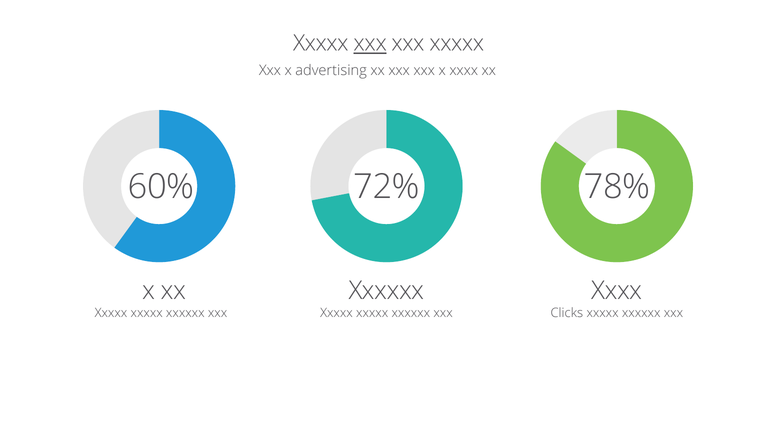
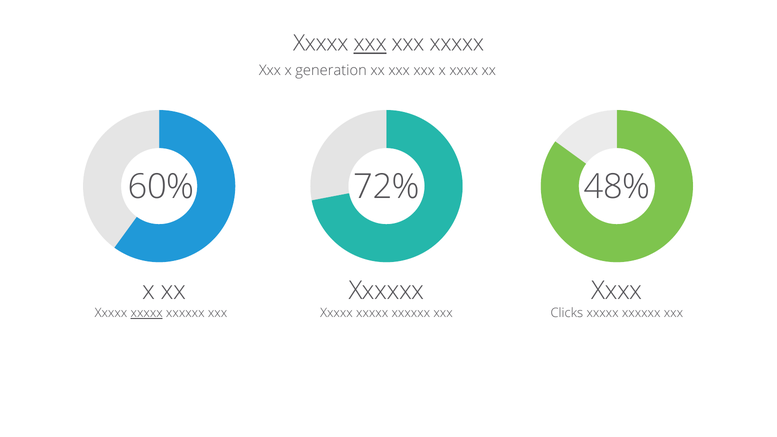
advertising: advertising -> generation (331, 70)
78%: 78% -> 48% (617, 187)
xxxxx underline: none -> present (147, 313)
